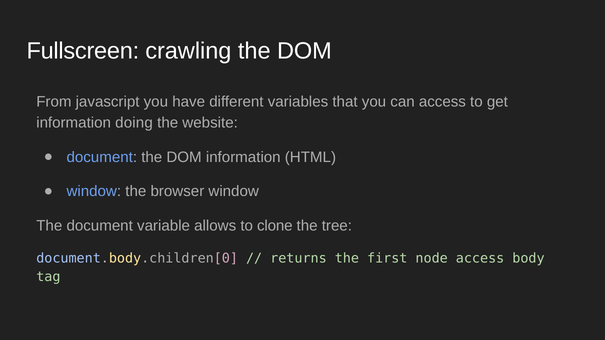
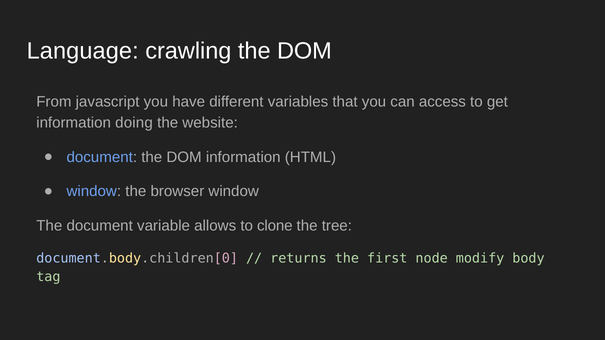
Fullscreen: Fullscreen -> Language (83, 51)
node access: access -> modify (480, 259)
